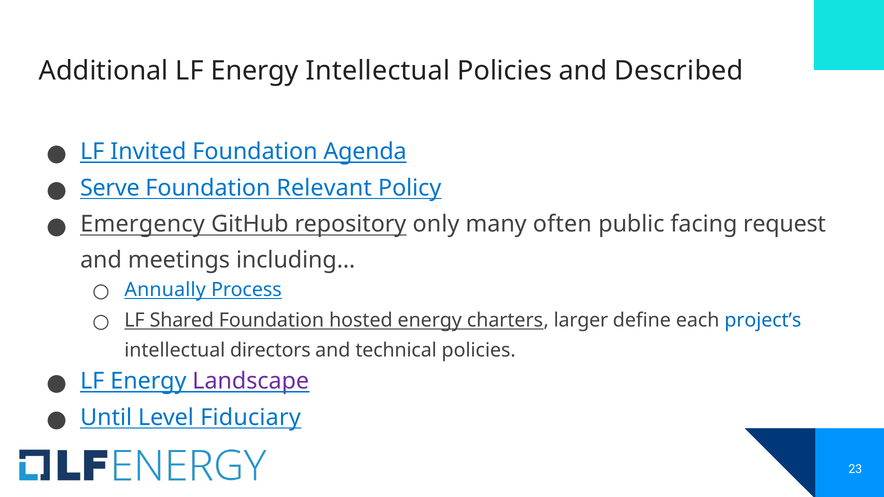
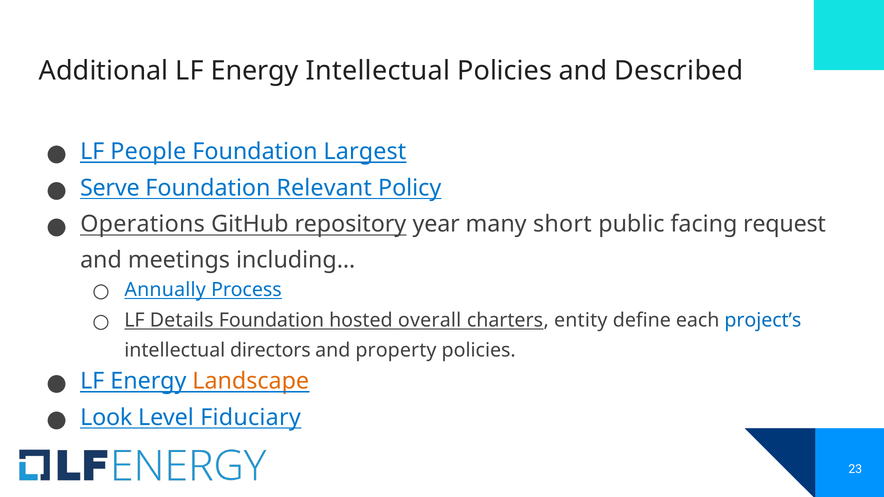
Invited: Invited -> People (148, 152)
Agenda: Agenda -> Largest (365, 152)
Emergency: Emergency -> Operations (143, 224)
only: only -> year (436, 224)
often: often -> short (562, 224)
Shared: Shared -> Details (182, 320)
hosted energy: energy -> overall (430, 320)
larger: larger -> entity (581, 320)
technical: technical -> property (396, 350)
Landscape colour: purple -> orange (251, 381)
Until: Until -> Look (106, 418)
